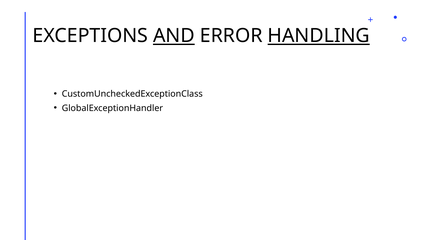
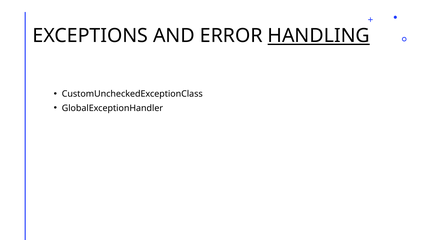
AND underline: present -> none (174, 36)
